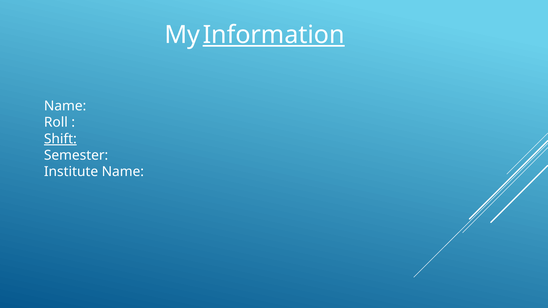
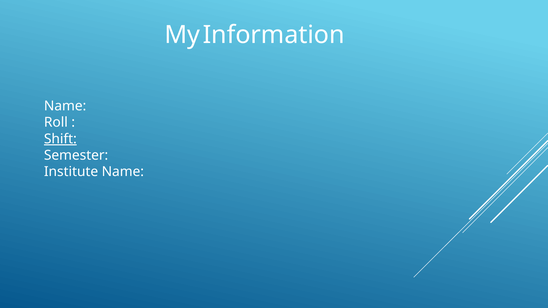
Information underline: present -> none (274, 35)
